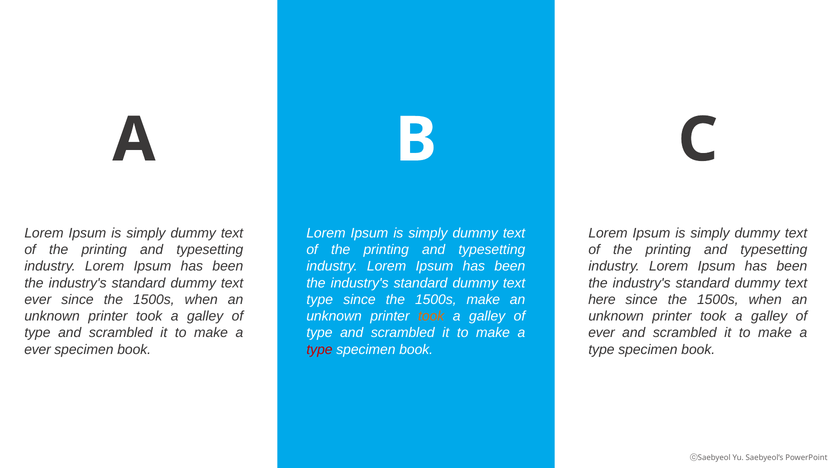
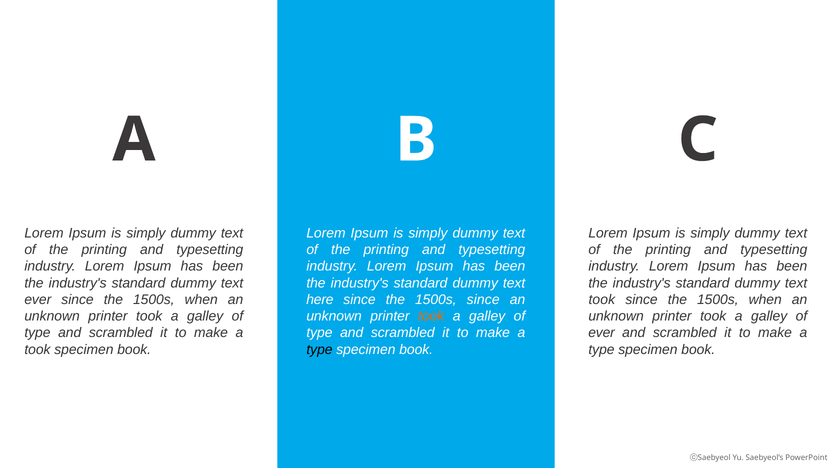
type: type -> here (320, 300)
1500s make: make -> since (483, 300)
here: here -> took (602, 300)
ever: ever -> took (37, 349)
type colour: red -> black (319, 349)
